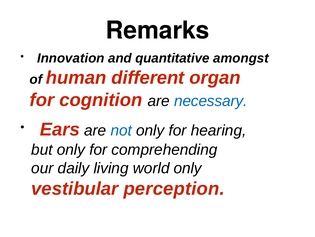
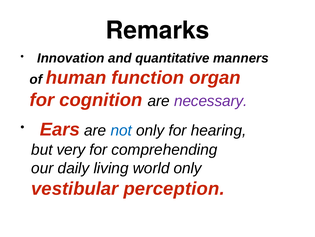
amongst: amongst -> manners (241, 58)
different: different -> function (148, 78)
necessary colour: blue -> purple (211, 101)
but only: only -> very (71, 149)
